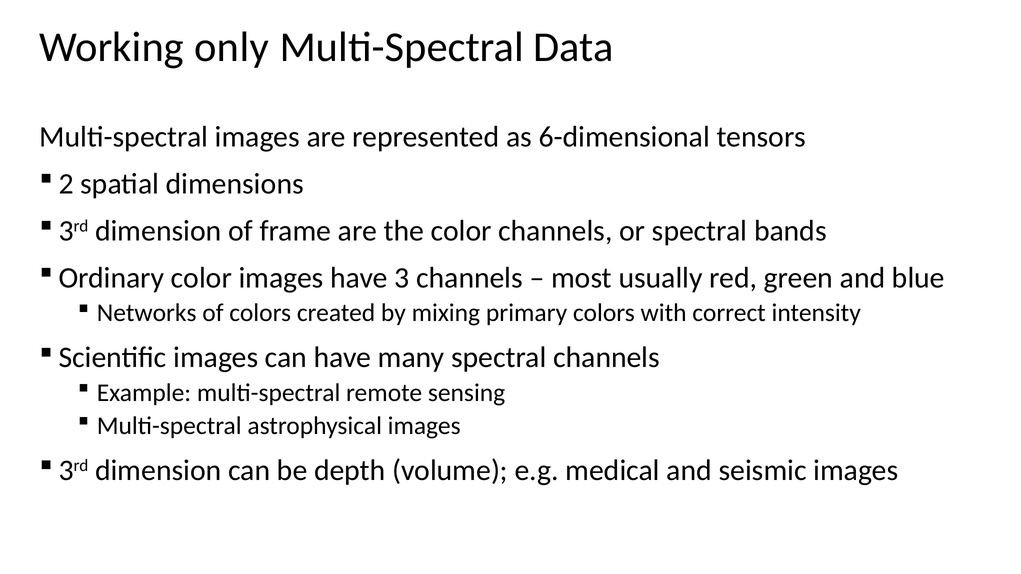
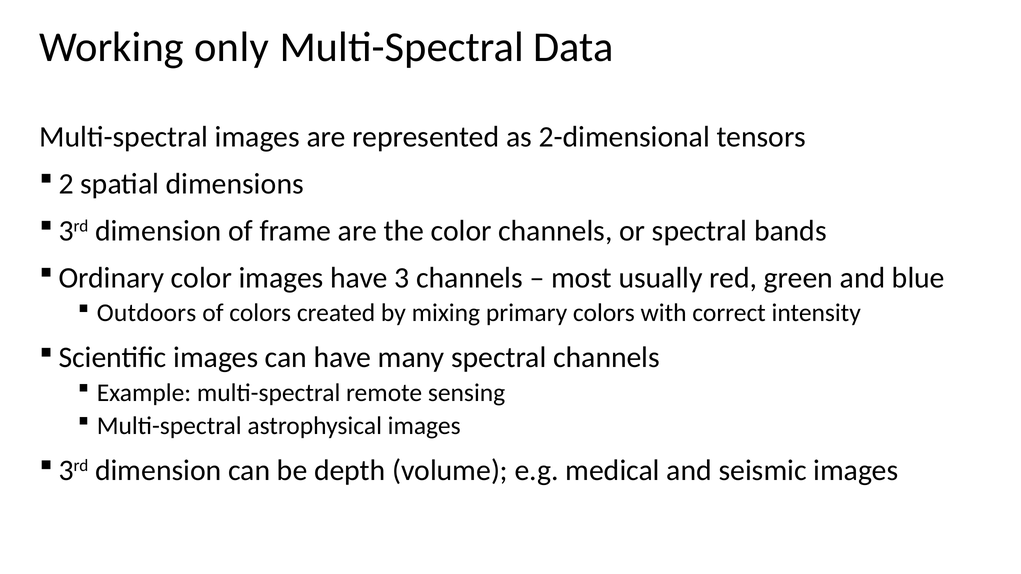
6-dimensional: 6-dimensional -> 2-dimensional (624, 137)
Networks: Networks -> Outdoors (147, 313)
